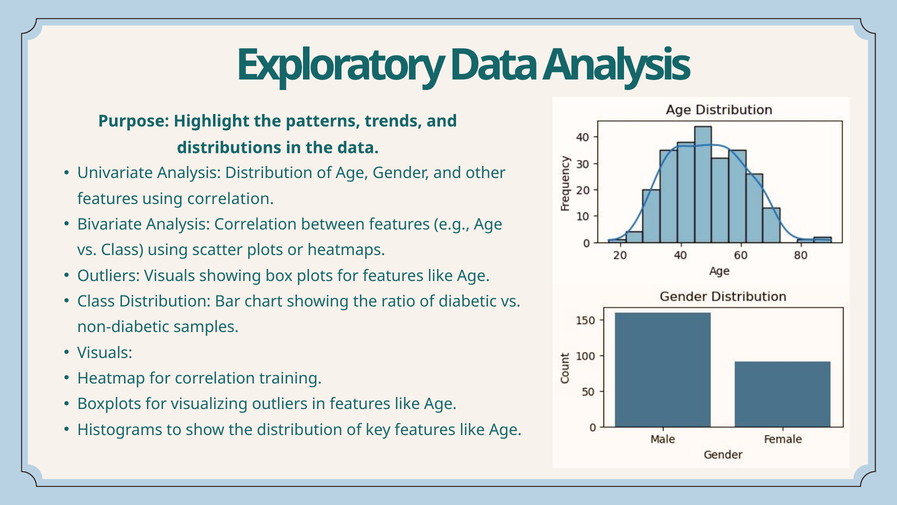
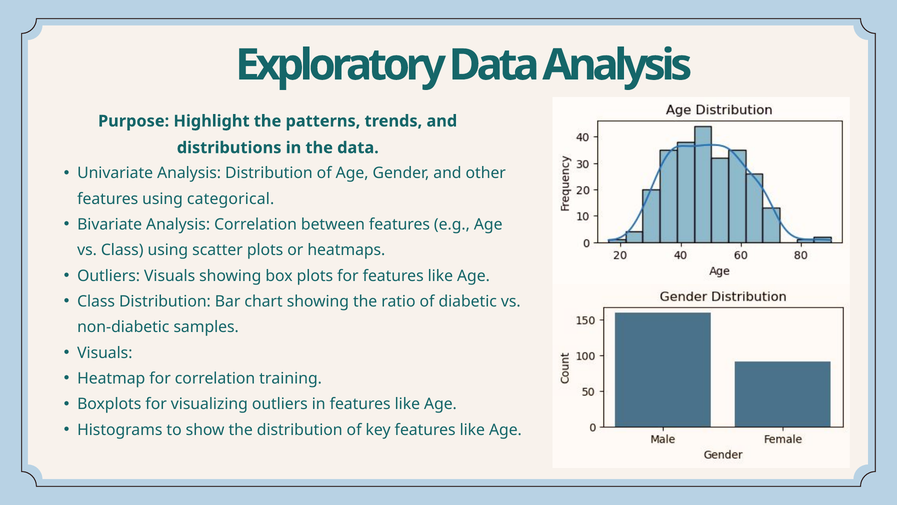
using correlation: correlation -> categorical (231, 199)
